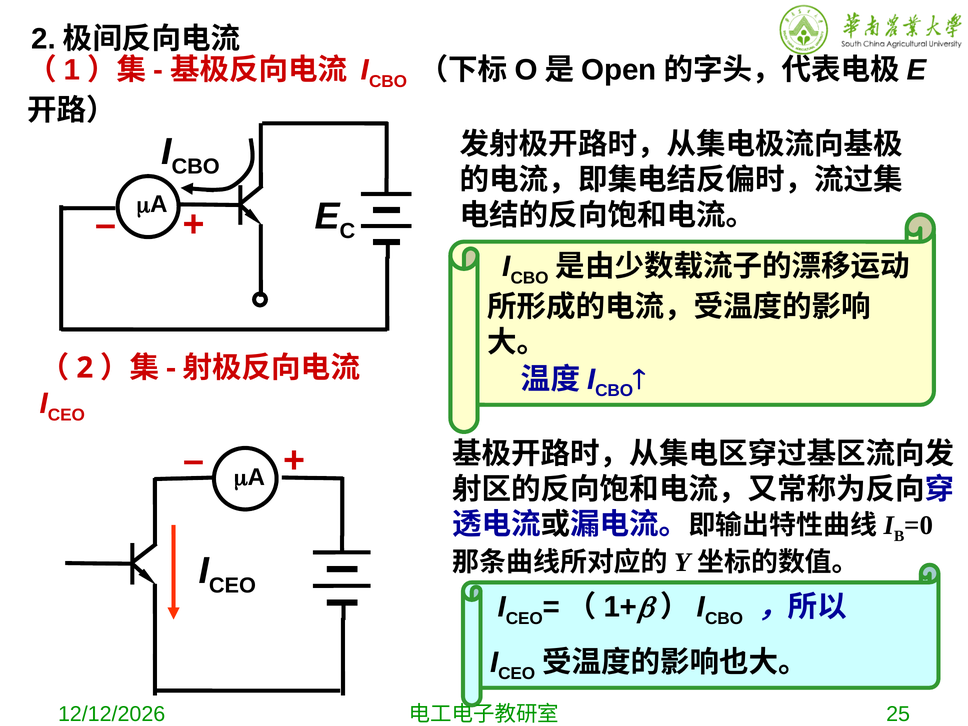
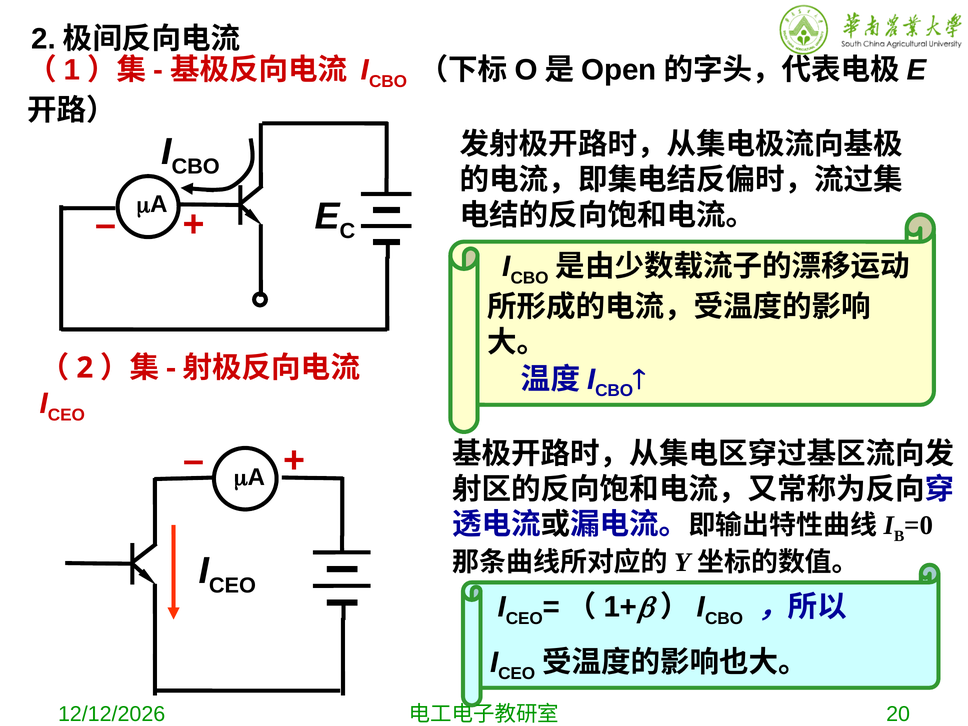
25: 25 -> 20 (898, 714)
